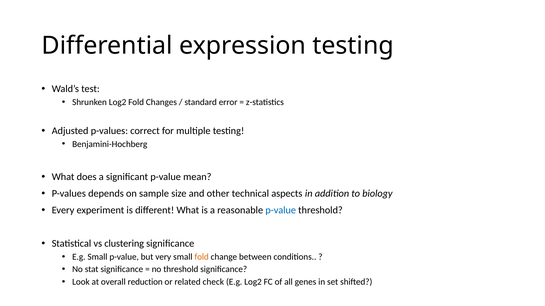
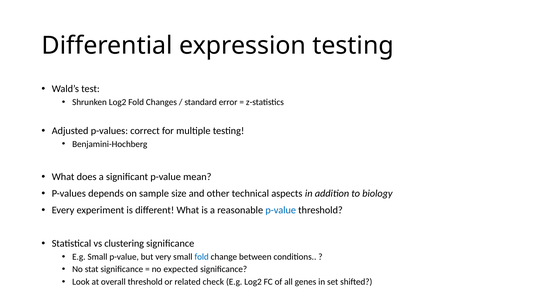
fold colour: orange -> blue (202, 257)
no threshold: threshold -> expected (181, 270)
overall reduction: reduction -> threshold (145, 282)
